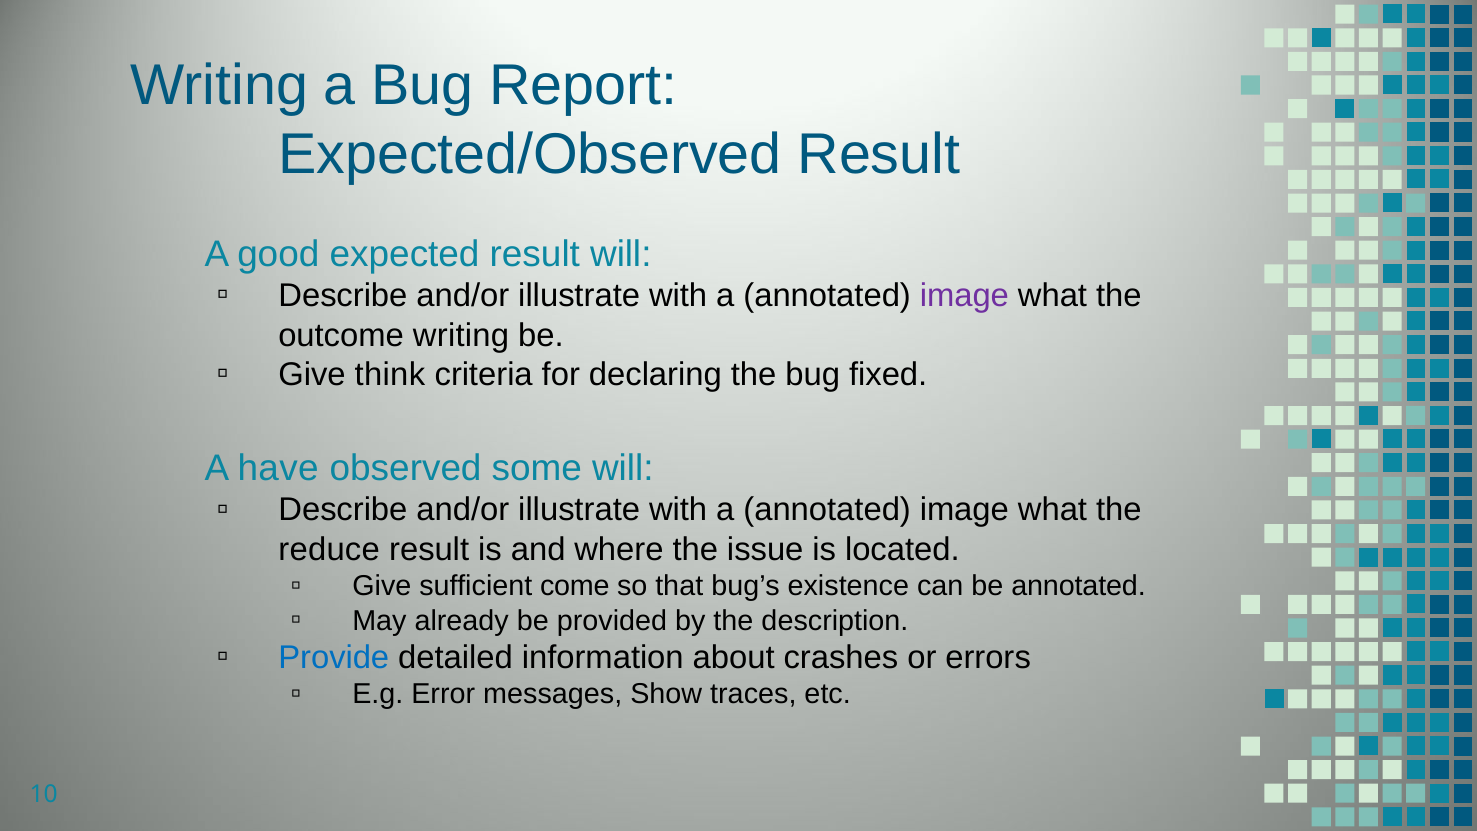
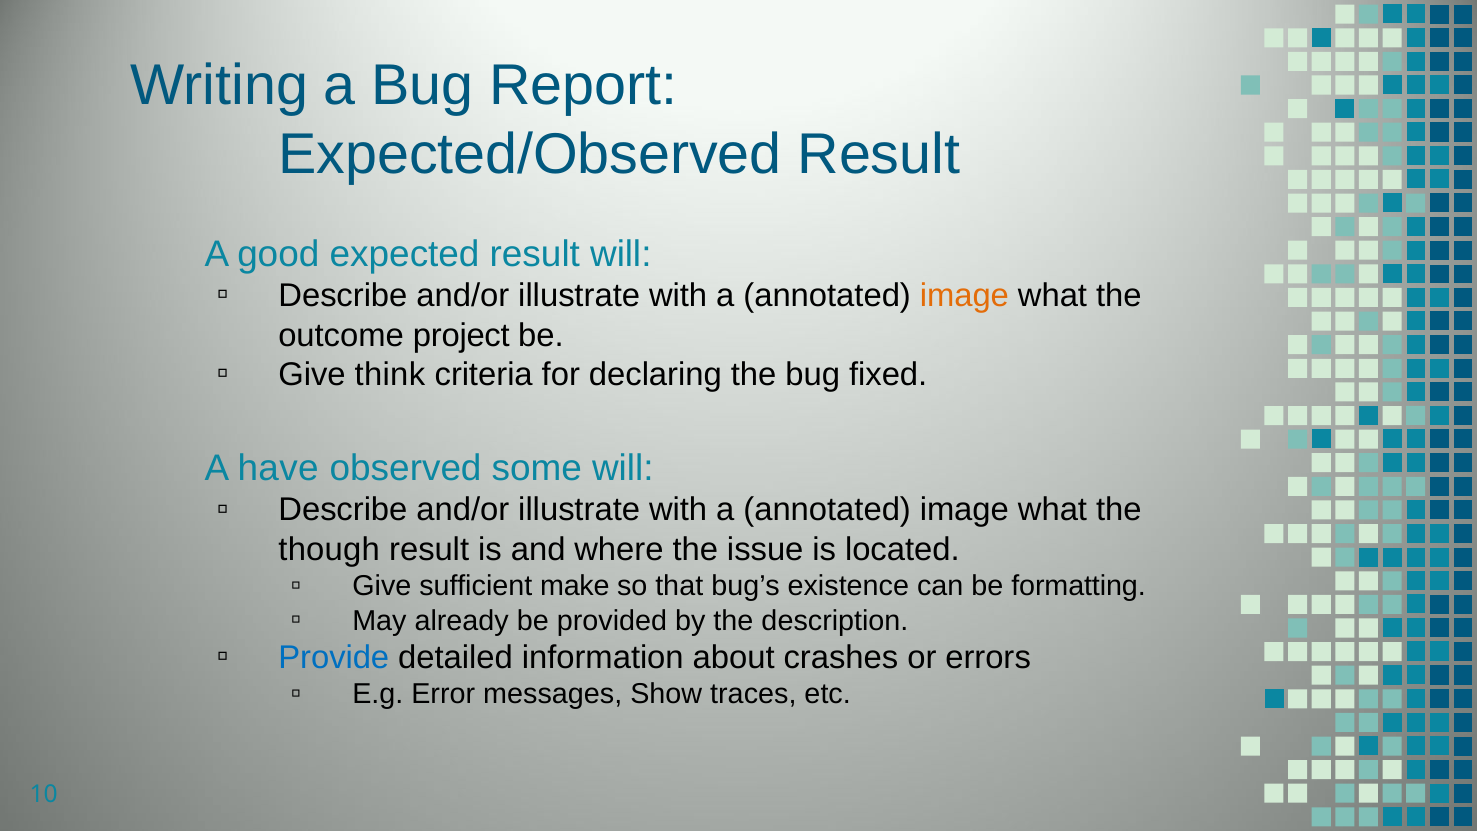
image colour: purple -> orange (964, 296)
outcome writing: writing -> project (461, 335)
reduce: reduce -> though (329, 549)
come: come -> make (575, 586)
be annotated: annotated -> formatting (1079, 586)
